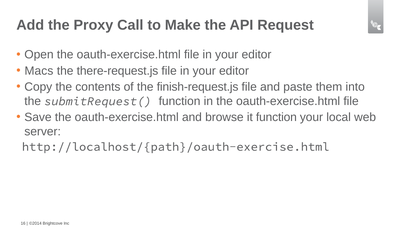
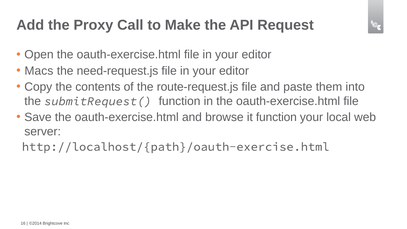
there-request.js: there-request.js -> need-request.js (117, 71)
finish-request.js: finish-request.js -> route-request.js (198, 87)
